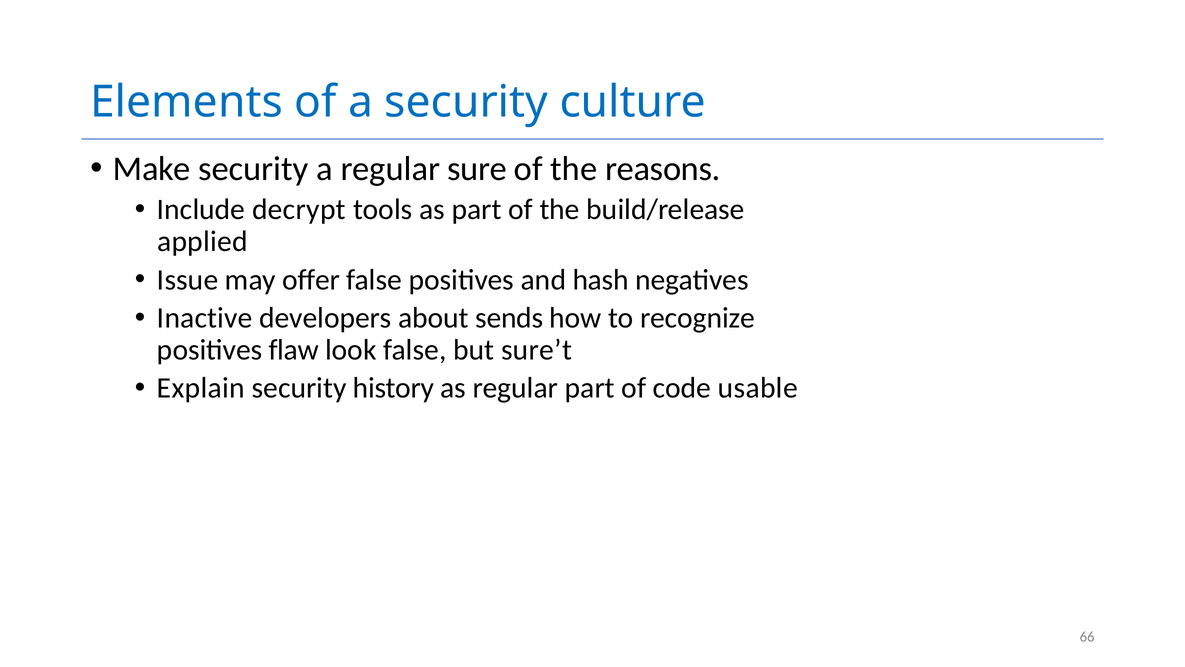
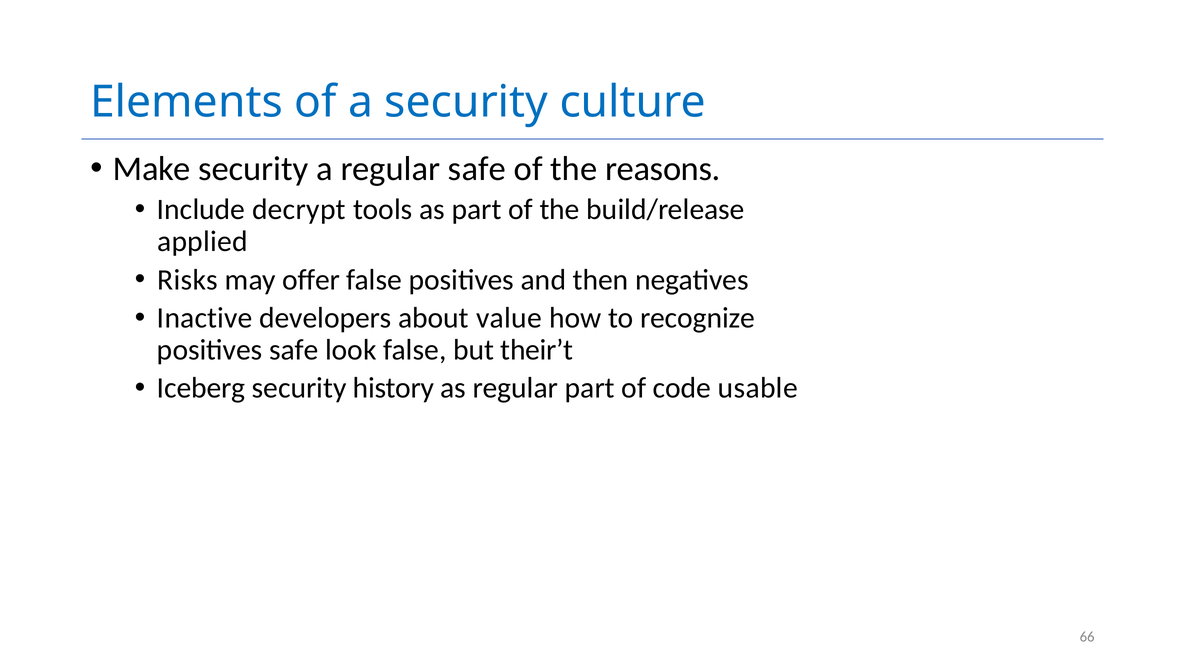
regular sure: sure -> safe (477, 169)
Issue: Issue -> Risks (188, 280)
hash: hash -> then (601, 280)
sends: sends -> value (509, 318)
positives flaw: flaw -> safe (294, 350)
sure’t: sure’t -> their’t (537, 350)
Explain: Explain -> Iceberg (201, 388)
